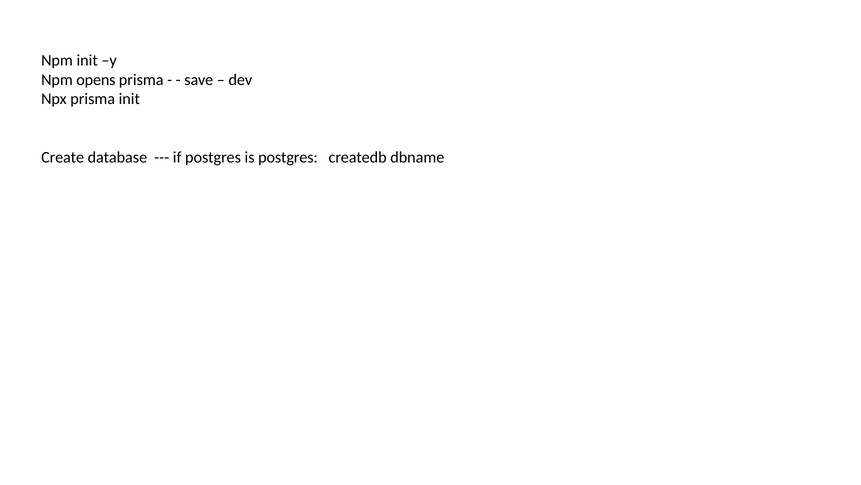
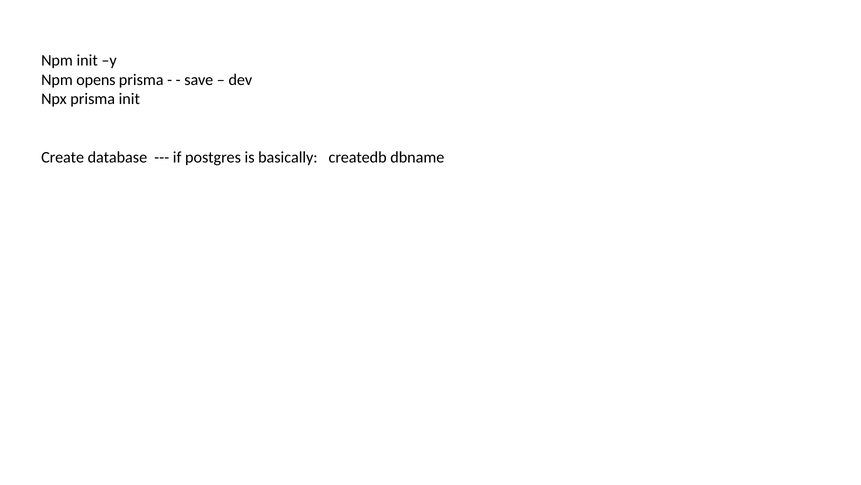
is postgres: postgres -> basically (288, 157)
